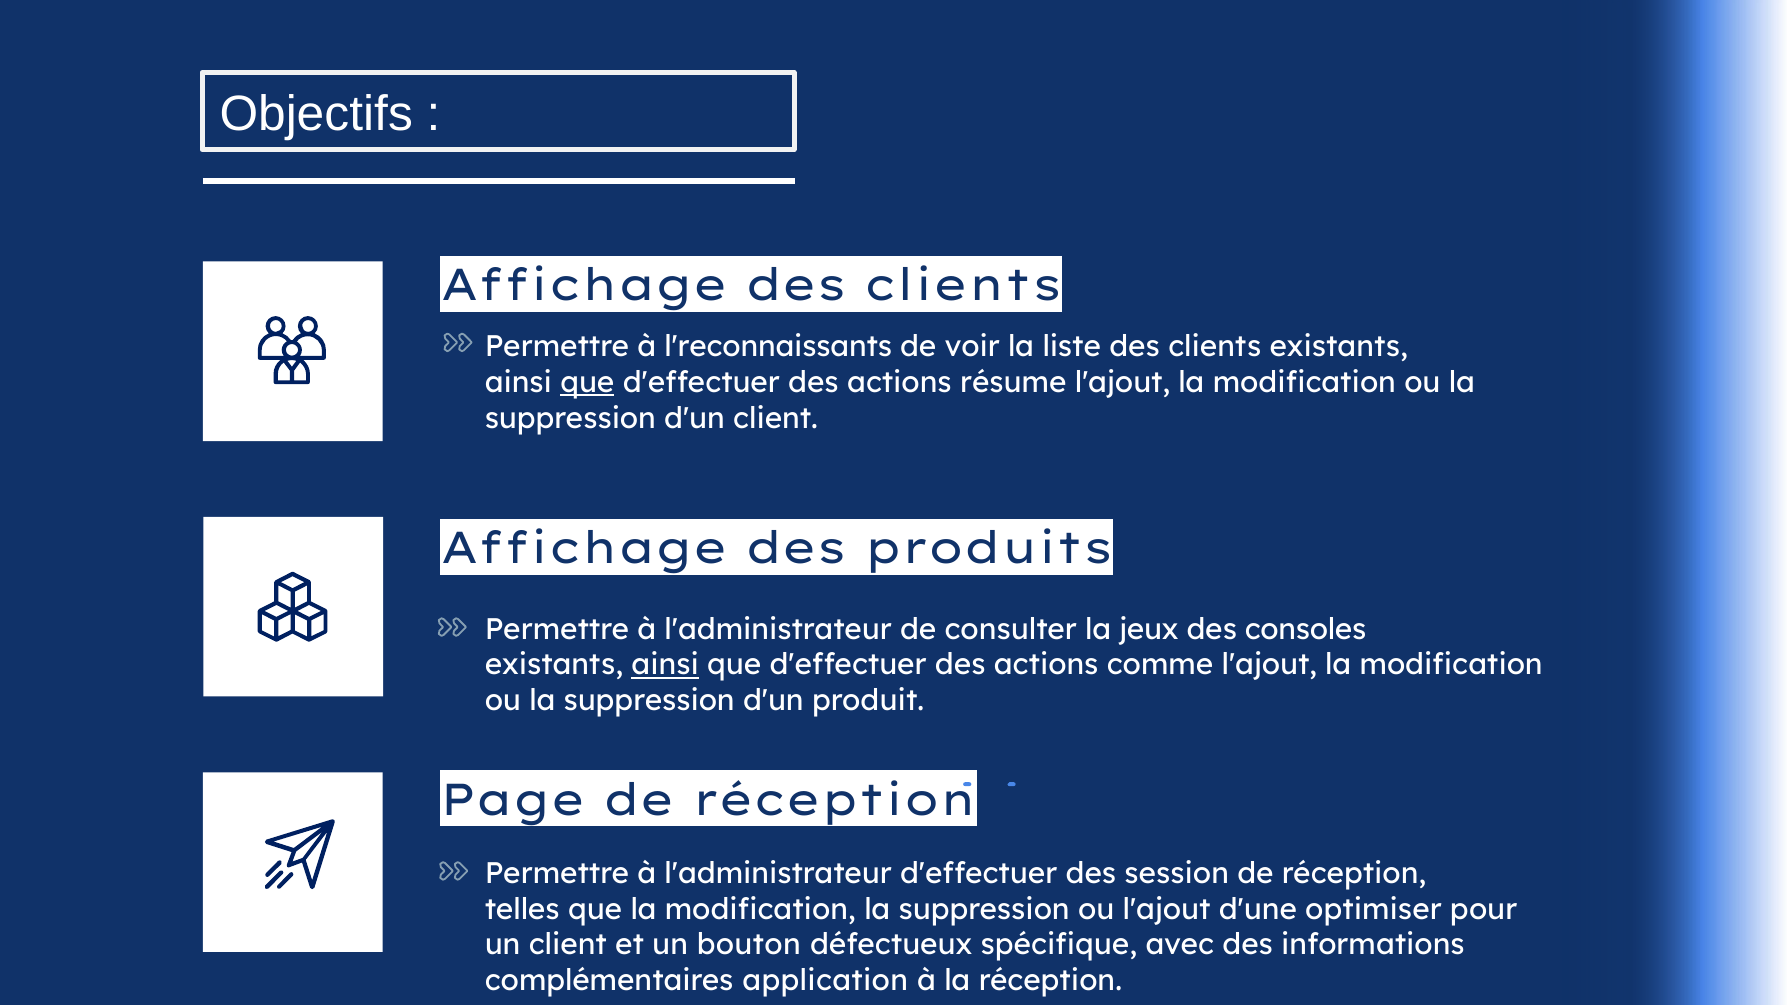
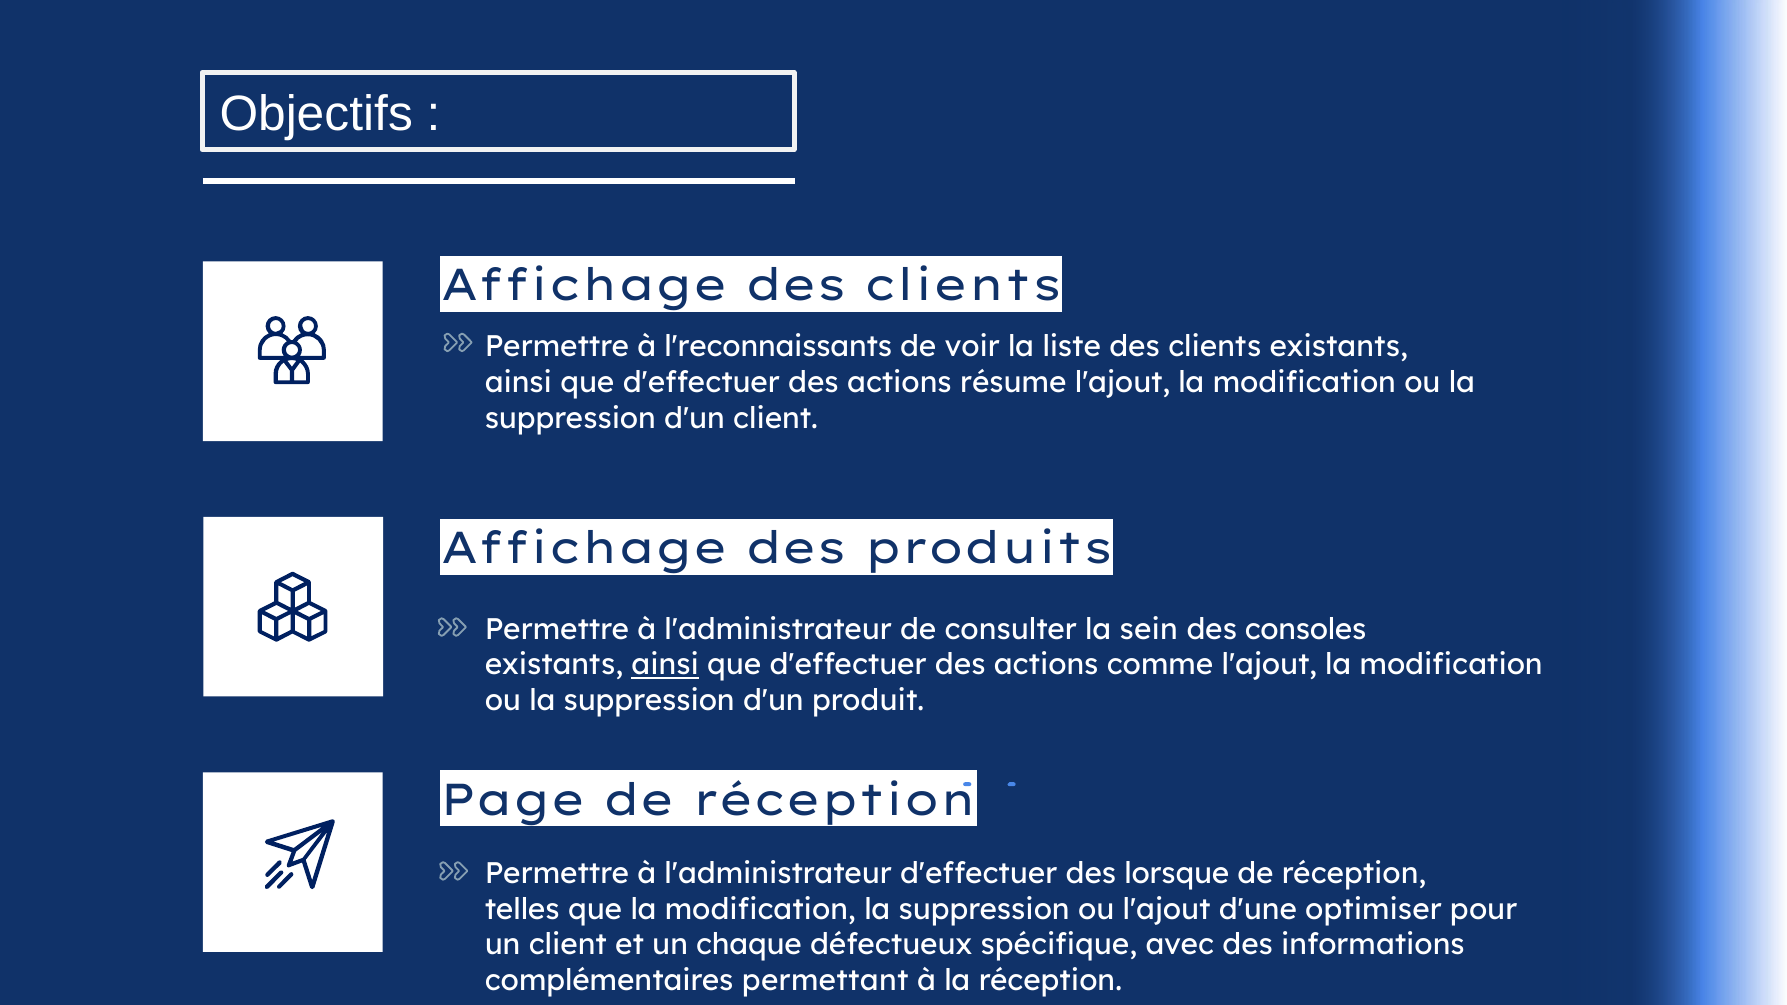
que underline: present -> none (587, 383)
jeux: jeux -> sein (1149, 629)
session: session -> lorsque (1177, 874)
bouton: bouton -> chaque (749, 945)
application: application -> permettant (825, 981)
